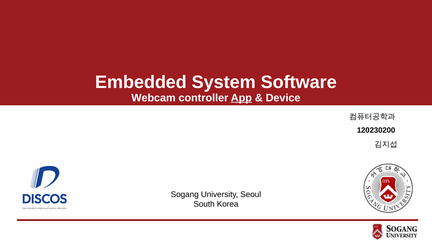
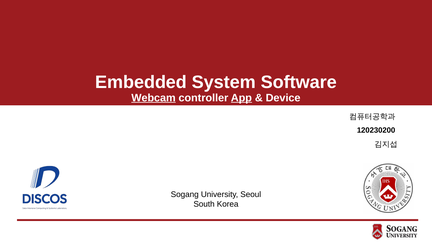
Webcam underline: none -> present (154, 98)
